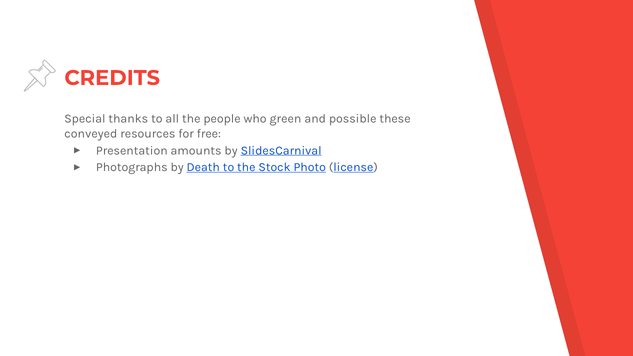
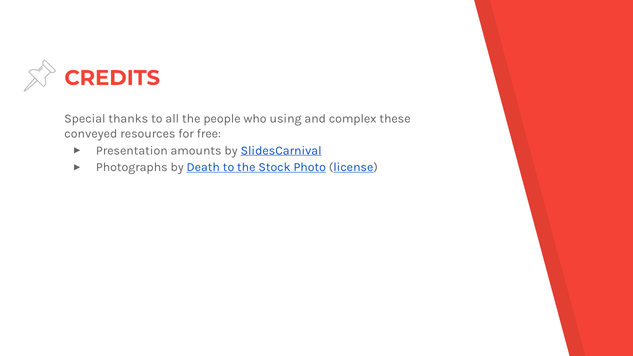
green: green -> using (286, 119)
possible: possible -> complex (353, 119)
